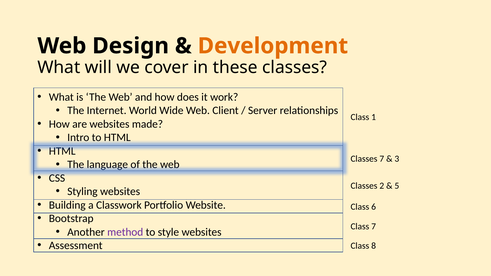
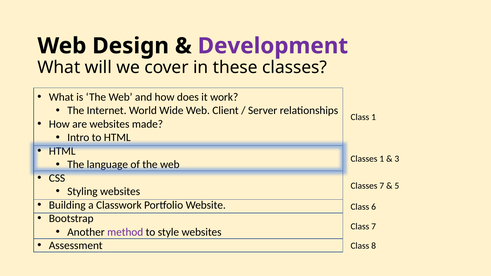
Development colour: orange -> purple (273, 46)
Classes 7: 7 -> 1 (382, 159)
Classes 2: 2 -> 7 (382, 186)
